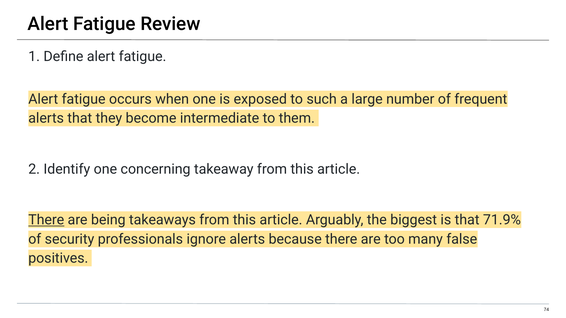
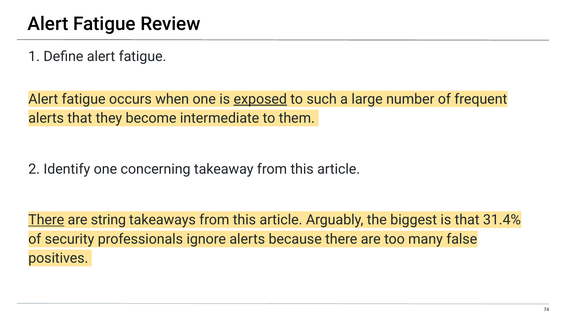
exposed underline: none -> present (260, 99)
being: being -> string (108, 220)
71.9%: 71.9% -> 31.4% (502, 220)
